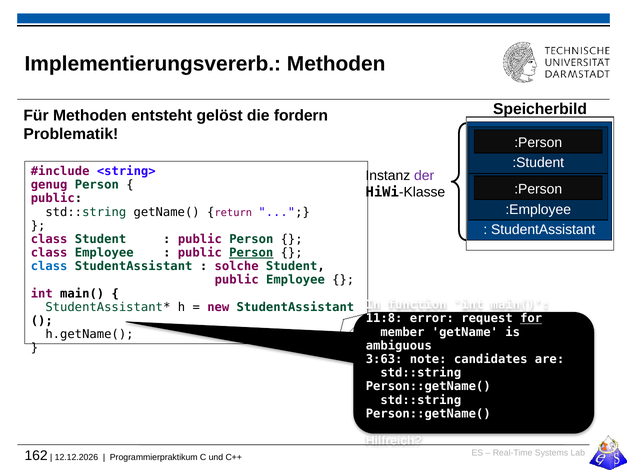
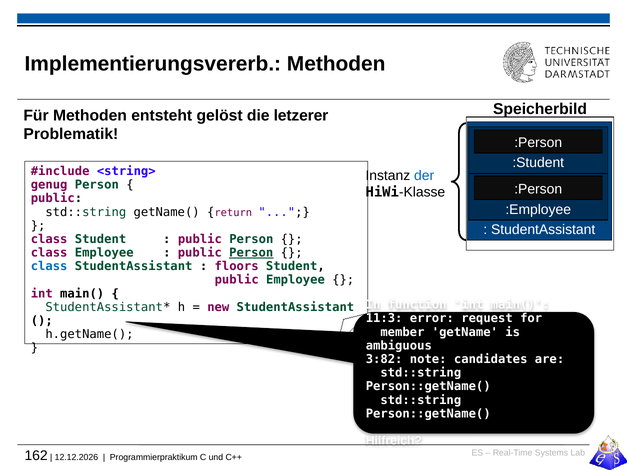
fordern: fordern -> letzerer (301, 115)
der colour: purple -> blue (424, 176)
solche: solche -> floors (237, 266)
11:8: 11:8 -> 11:3 (384, 319)
for underline: present -> none (531, 319)
3:63: 3:63 -> 3:82 (384, 359)
